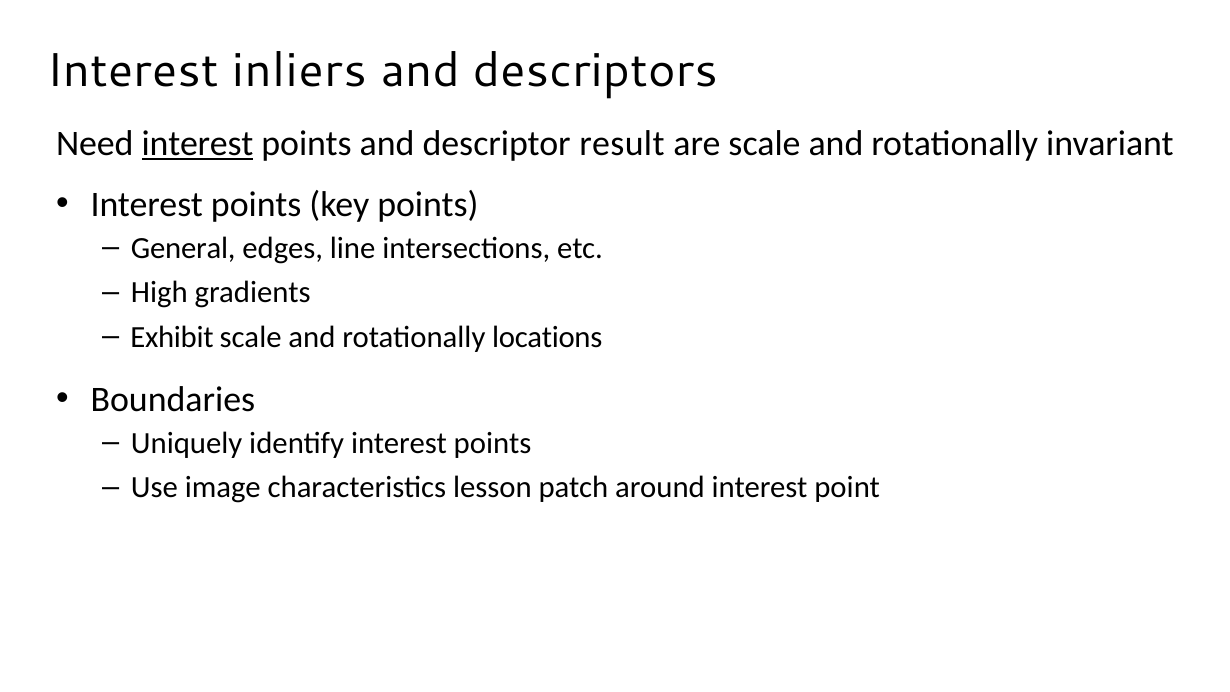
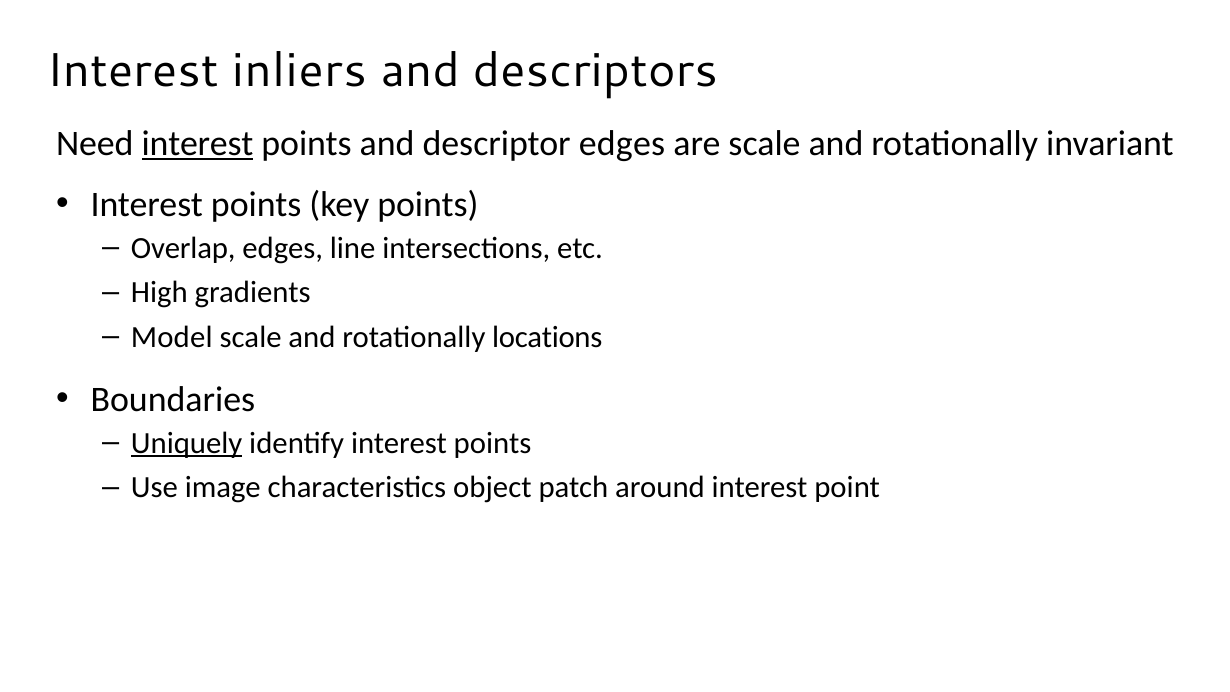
descriptor result: result -> edges (622, 144)
General: General -> Overlap (183, 248)
Exhibit: Exhibit -> Model (172, 337)
Uniquely underline: none -> present (187, 443)
lesson: lesson -> object (492, 487)
